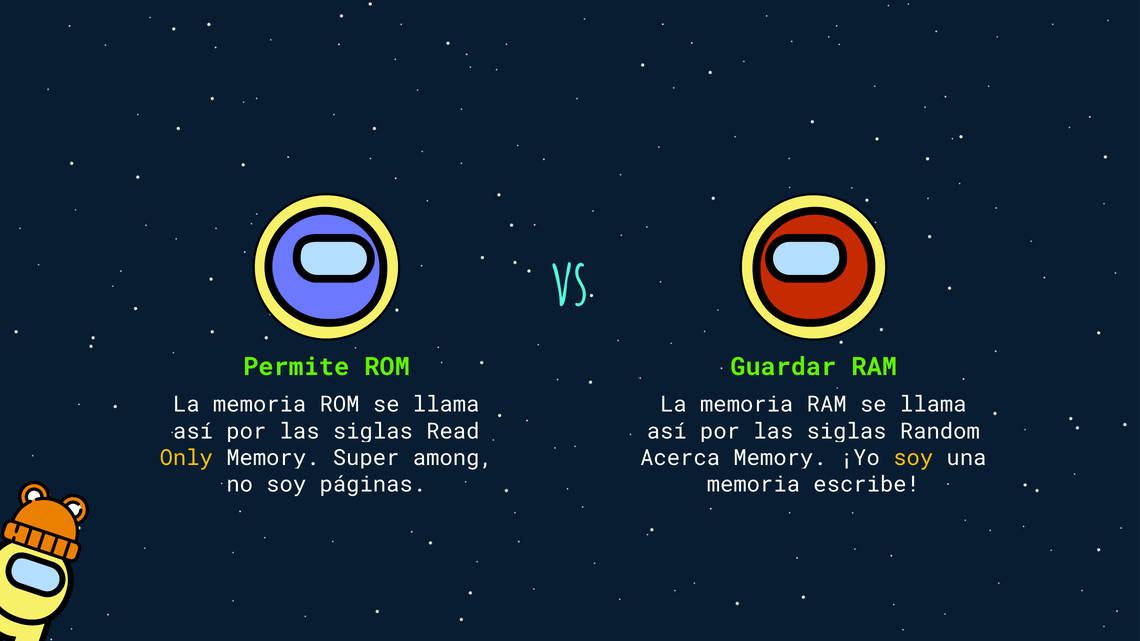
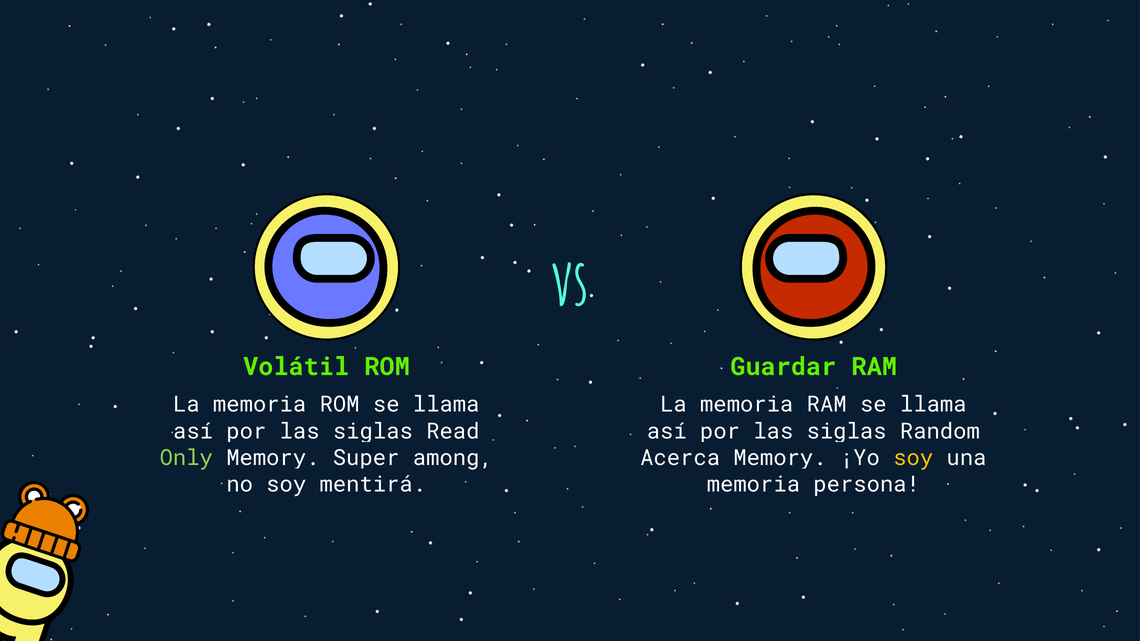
Permite: Permite -> Volátil (296, 367)
Only colour: yellow -> light green (186, 458)
páginas: páginas -> mentirá (373, 485)
escribe: escribe -> persona (867, 485)
